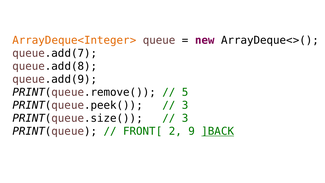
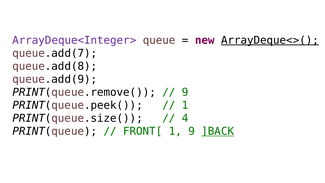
ArrayDeque<Integer> colour: orange -> purple (74, 40)
ArrayDeque<>( underline: none -> present (270, 40)
5: 5 -> 9 (185, 92)
3: 3 -> 1 (185, 105)
3: 3 -> 4 (185, 118)
FRONT[ 2: 2 -> 1 (175, 131)
